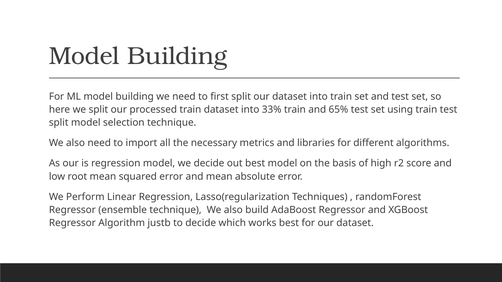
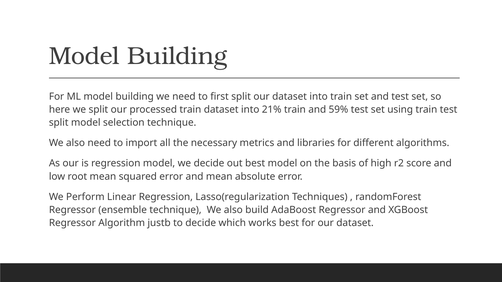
33%: 33% -> 21% (272, 110)
65%: 65% -> 59% (338, 110)
